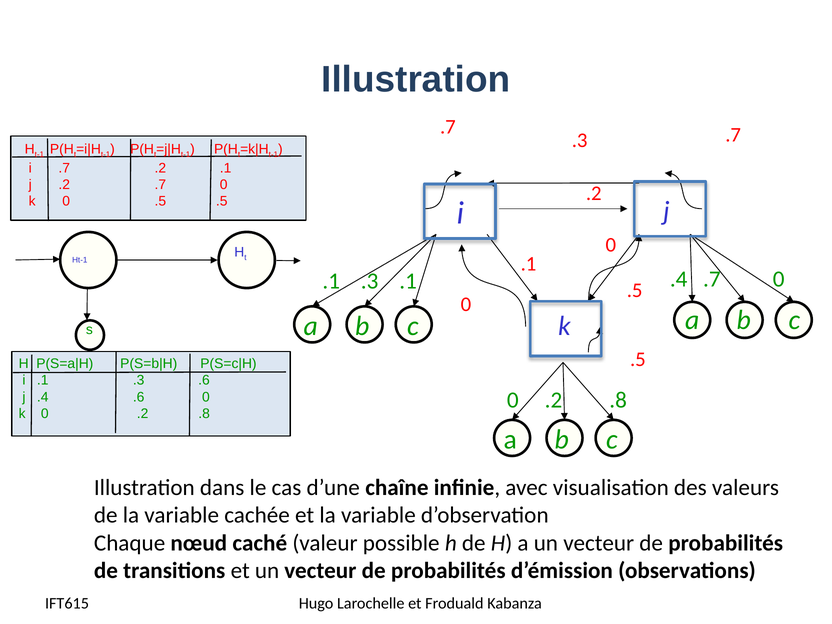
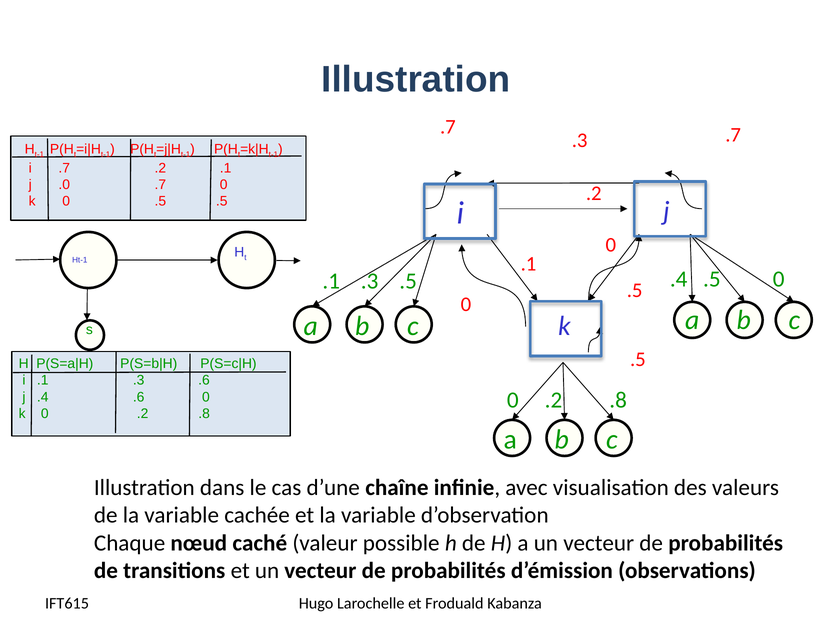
j .2: .2 -> .0 (64, 185)
.3 .1: .1 -> .5 (408, 281)
.4 .7: .7 -> .5 (712, 279)
